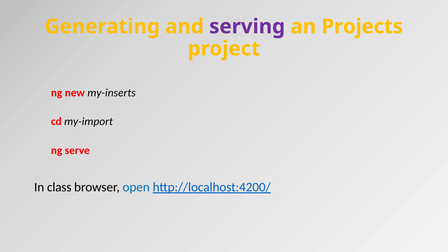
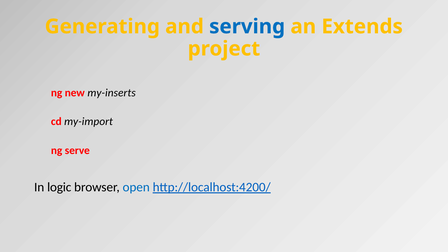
serving colour: purple -> blue (247, 27)
Projects: Projects -> Extends (362, 27)
class: class -> logic (59, 187)
